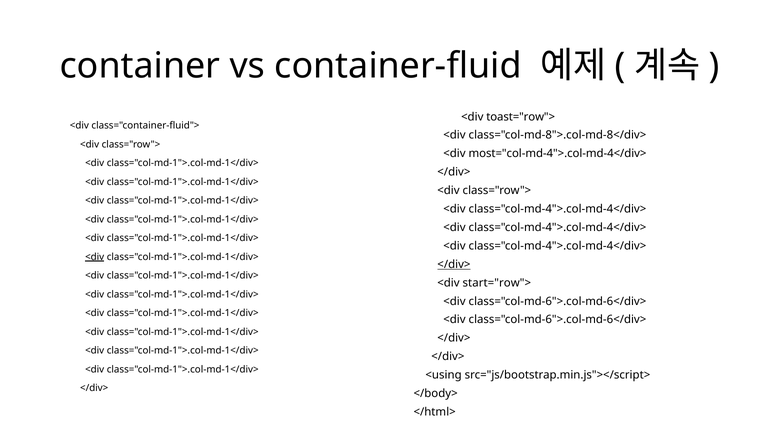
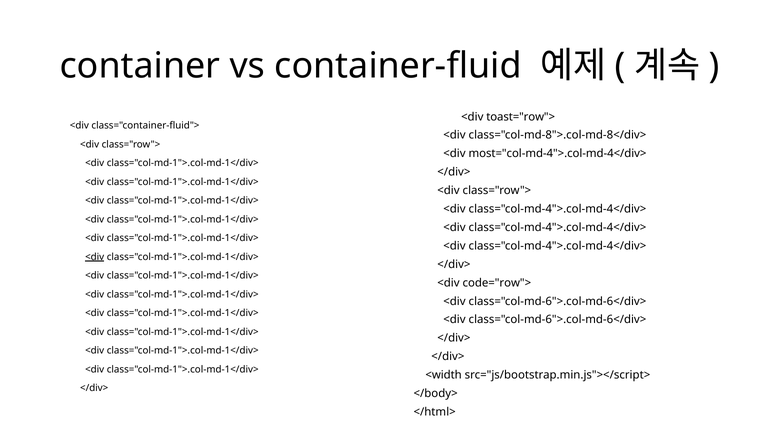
</div> underline: present -> none (454, 264)
start="row">: start="row"> -> code="row"> (497, 282)
<using: <using -> <width (444, 375)
